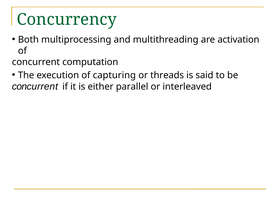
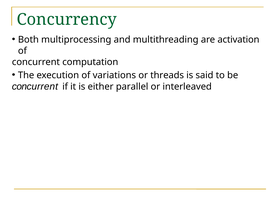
capturing: capturing -> variations (114, 75)
